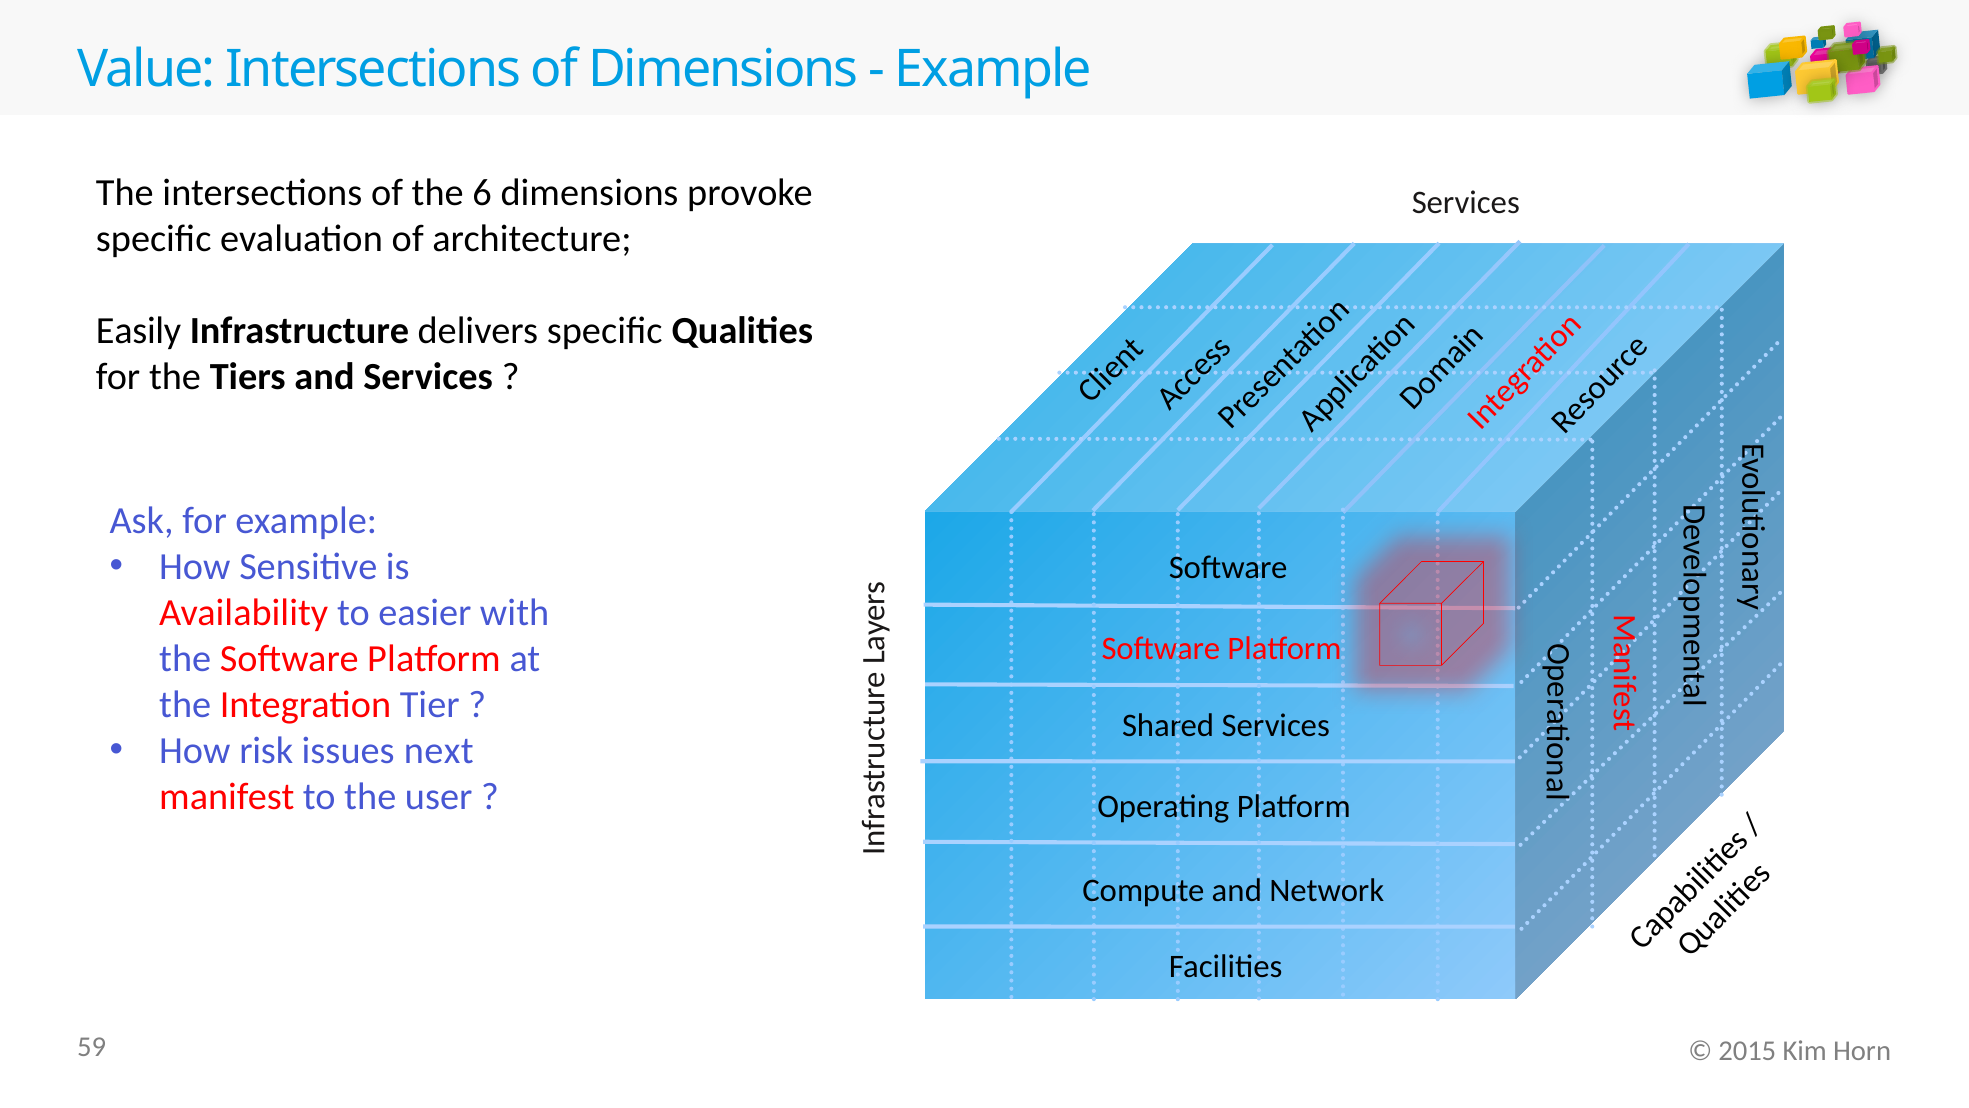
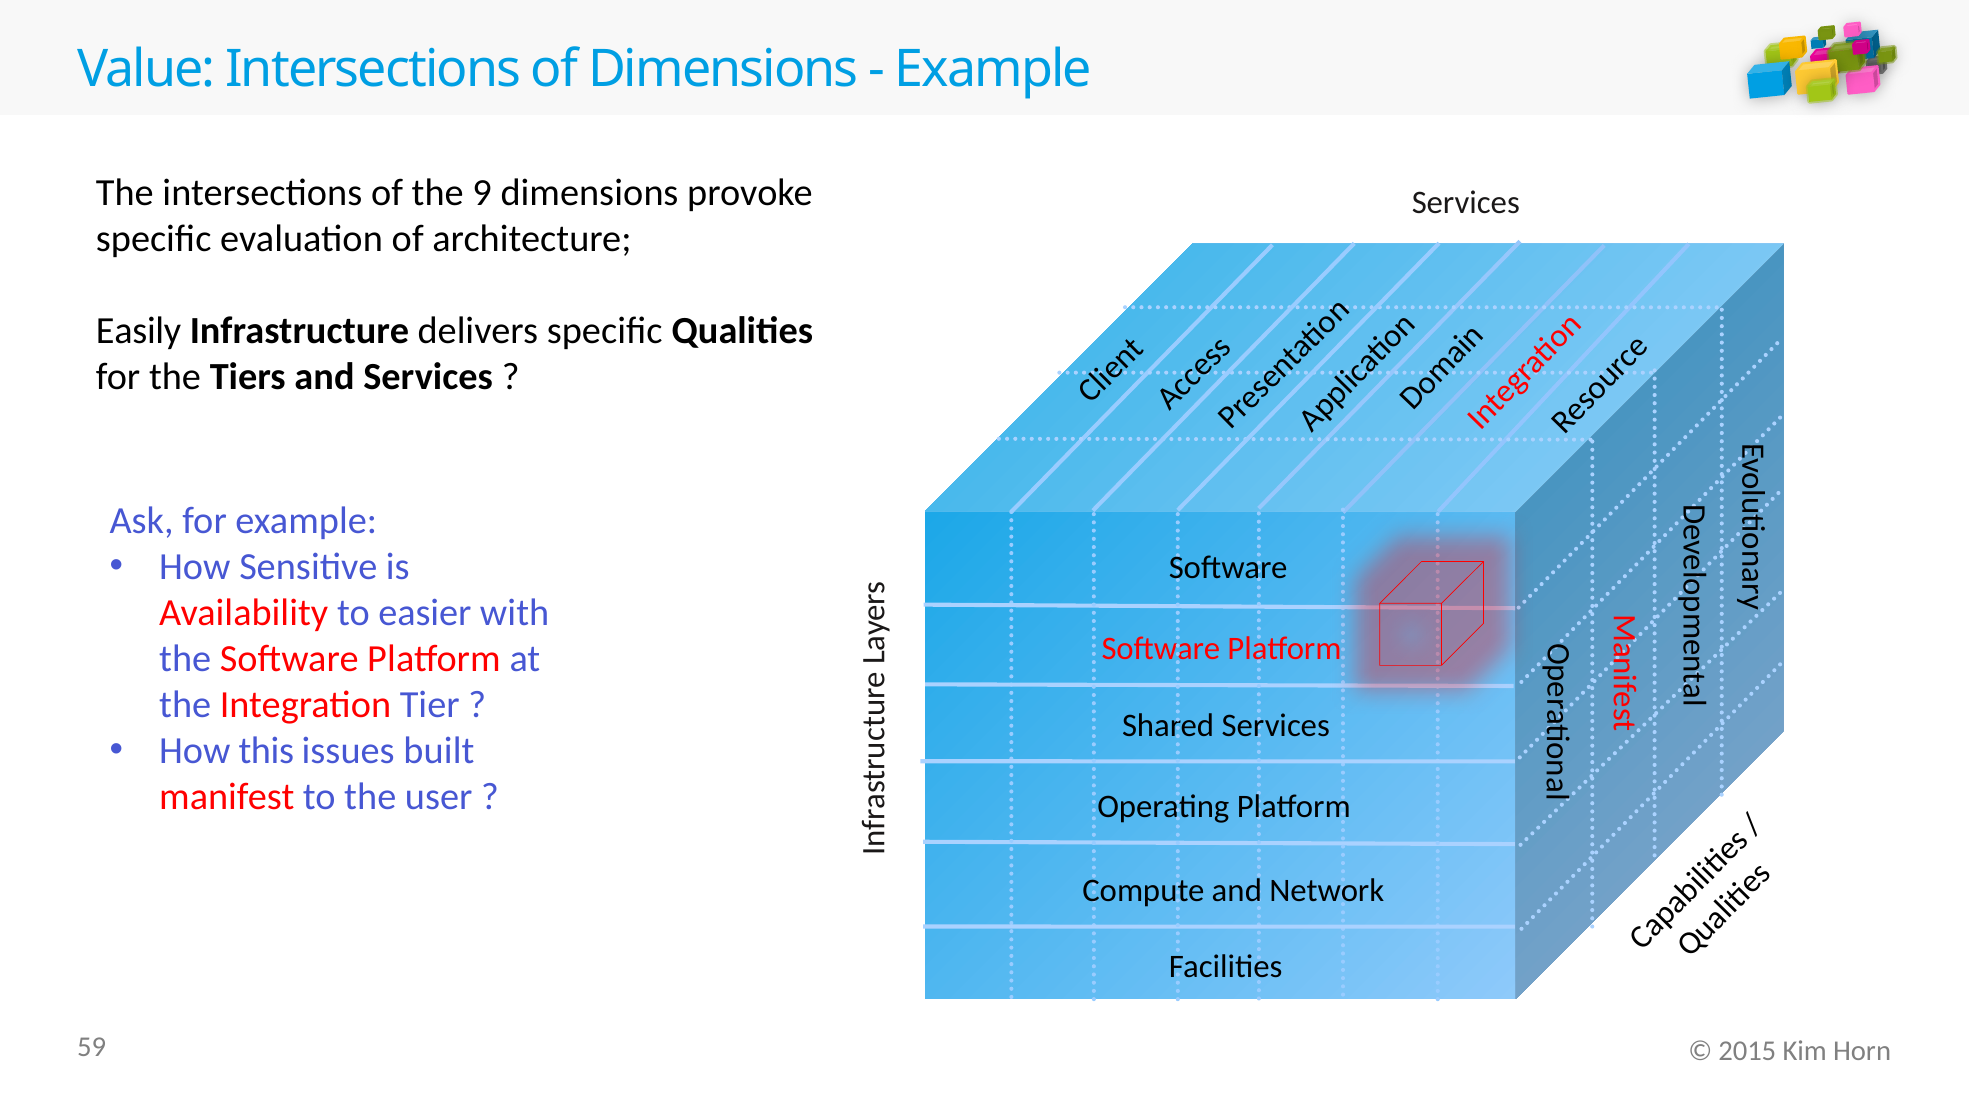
6: 6 -> 9 (482, 193)
risk: risk -> this (266, 751)
next: next -> built (439, 751)
